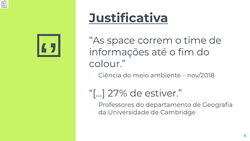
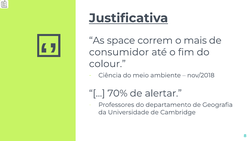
time: time -> mais (195, 40)
informações: informações -> consumidor (119, 52)
27%: 27% -> 70% (118, 93)
estiver: estiver -> alertar (163, 93)
